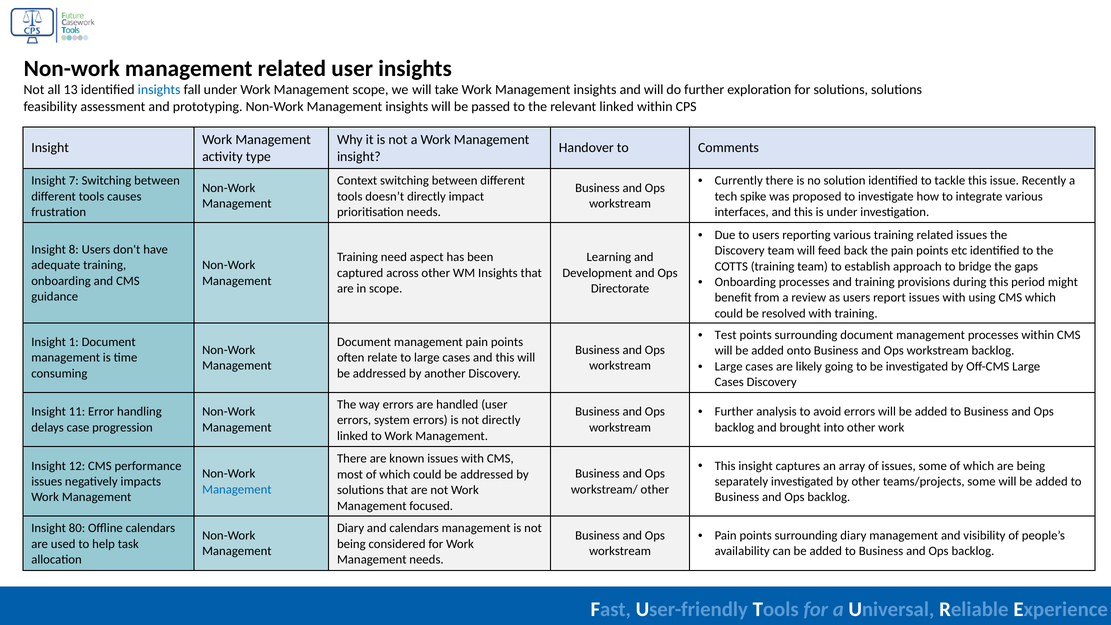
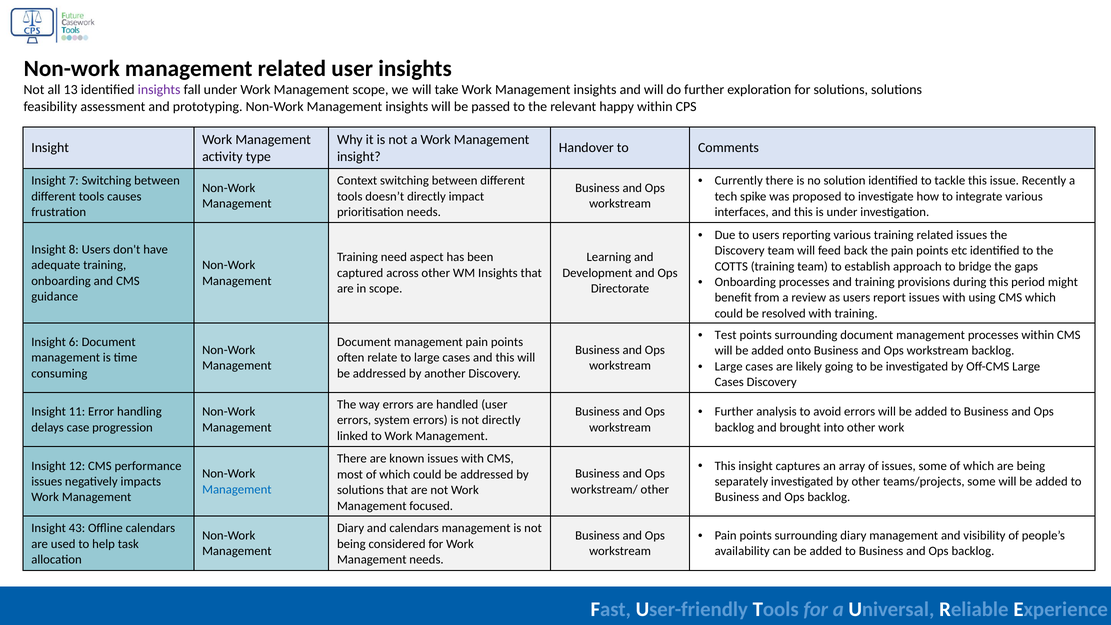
insights colour: blue -> purple (159, 90)
relevant linked: linked -> happy (617, 106)
1: 1 -> 6 (74, 342)
80: 80 -> 43 (77, 528)
